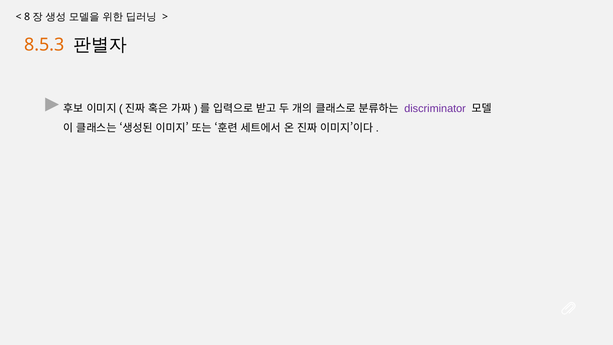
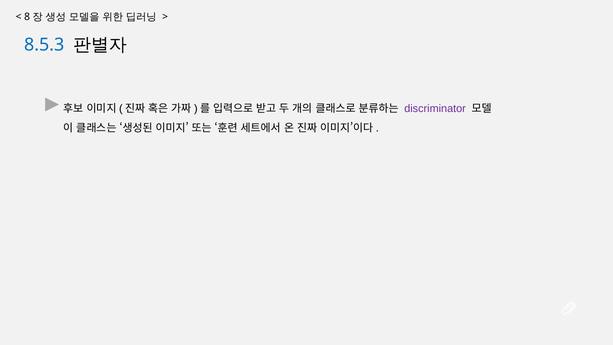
8.5.3 colour: orange -> blue (44, 45)
